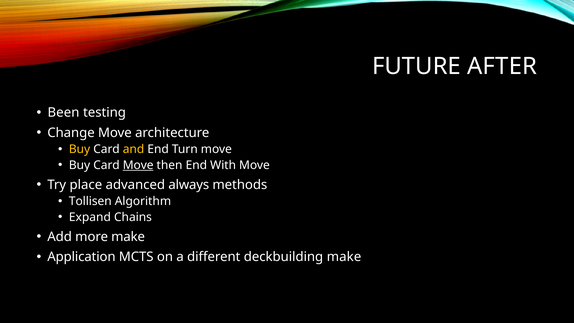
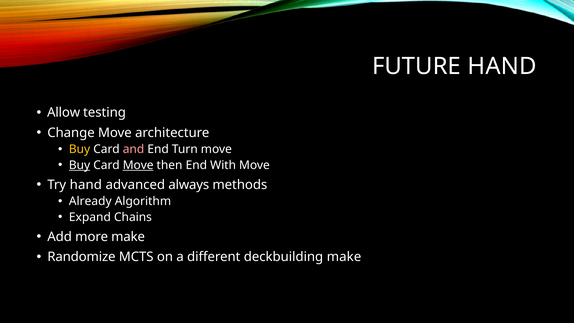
FUTURE AFTER: AFTER -> HAND (502, 66)
Been: Been -> Allow (64, 112)
and colour: yellow -> pink (134, 149)
Buy underline: none -> present (80, 165)
Try place: place -> hand (86, 185)
Tollisen: Tollisen -> Already (90, 201)
Application: Application -> Randomize (81, 257)
